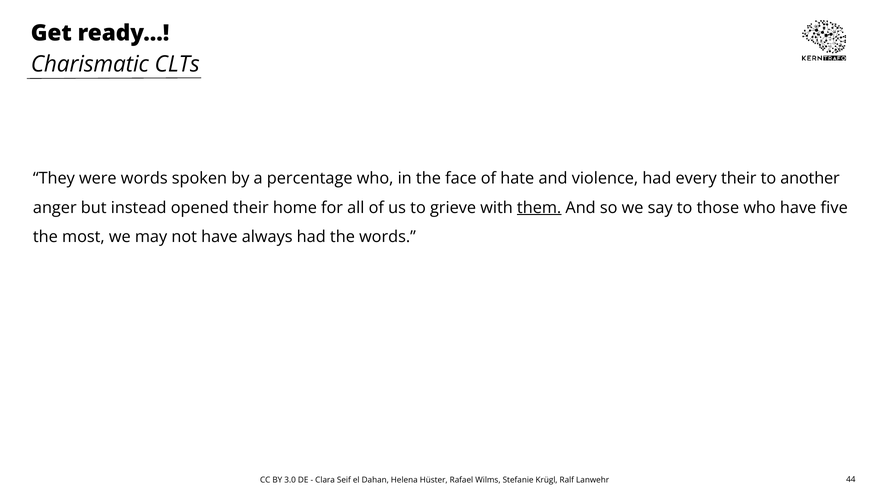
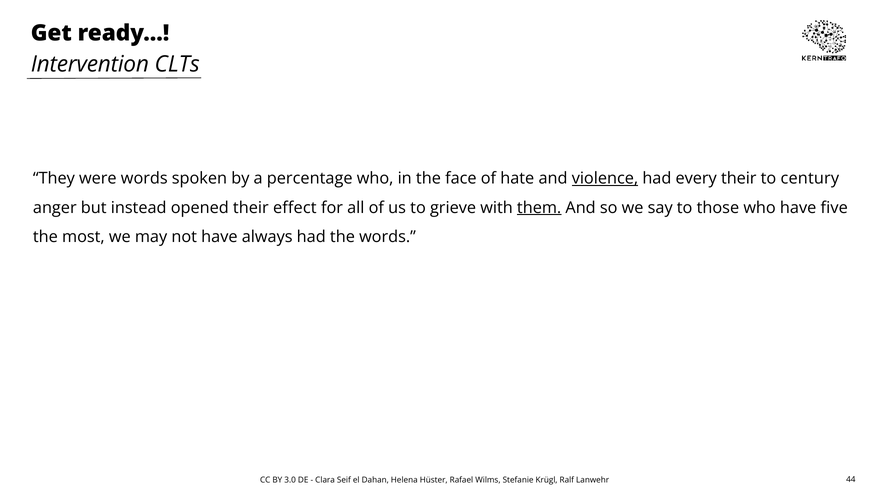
Charismatic: Charismatic -> Intervention (90, 64)
violence underline: none -> present (605, 178)
another: another -> century (810, 178)
home: home -> effect (295, 208)
